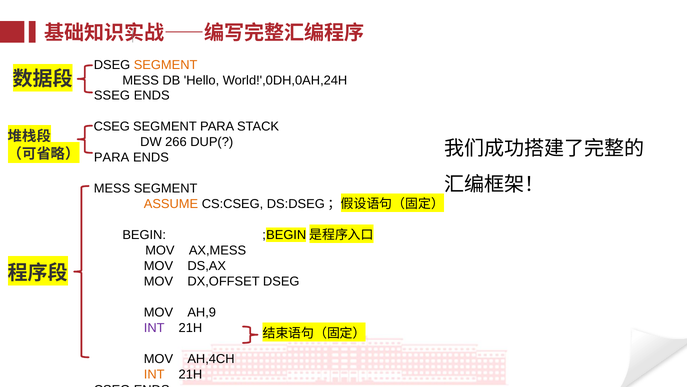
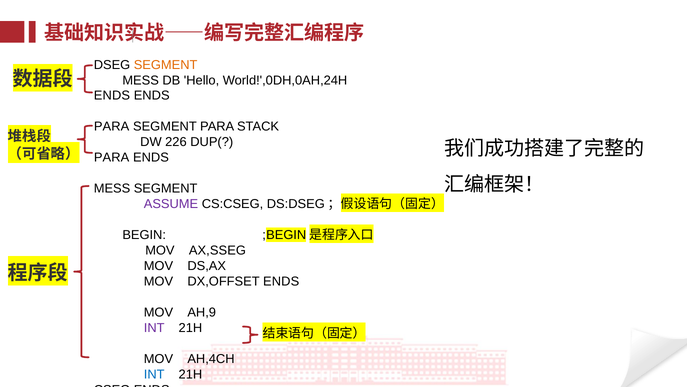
SSEG: SSEG -> ENDS (112, 96)
CSEG: CSEG -> PARA (112, 127)
266: 266 -> 226 (176, 142)
ASSUME colour: orange -> purple (171, 204)
AX,MESS: AX,MESS -> AX,SSEG (217, 250)
DX,OFFSET DSEG: DSEG -> ENDS (281, 281)
INT colour: orange -> blue (154, 374)
